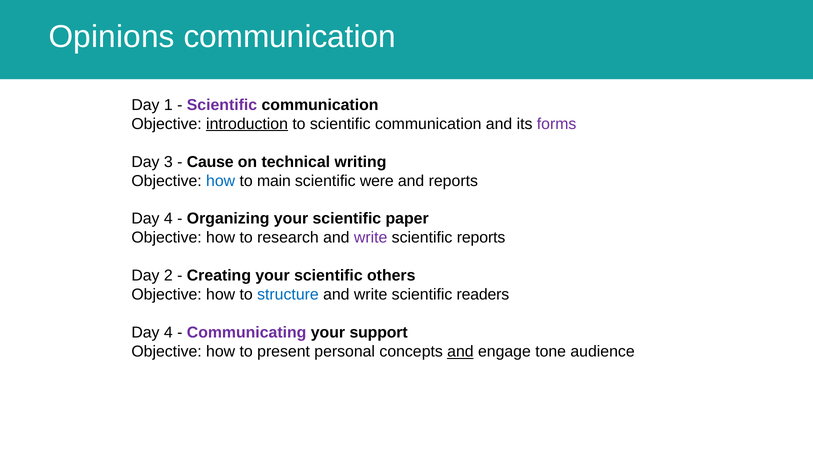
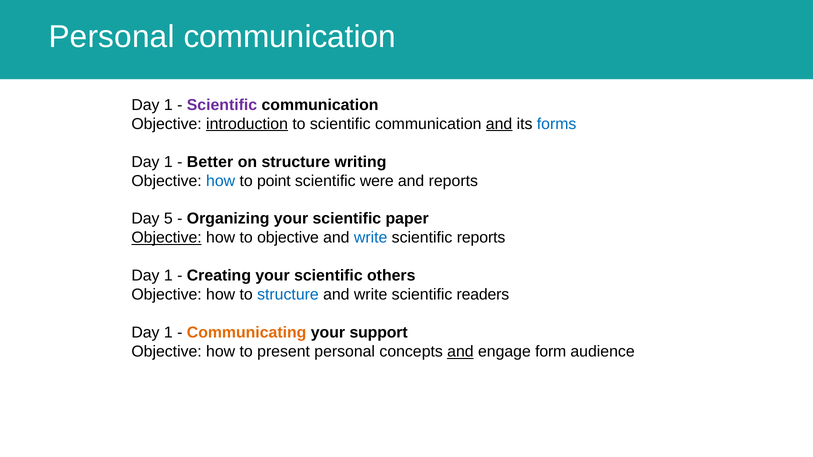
Opinions: Opinions -> Personal (112, 37)
and underline: none -> present (499, 124)
forms colour: purple -> blue (557, 124)
3: 3 -> 1 (168, 162)
Cause: Cause -> Better (210, 162)
on technical: technical -> structure (296, 162)
main: main -> point (274, 181)
4: 4 -> 5 (168, 219)
Objective underline: none -> present (167, 238)
to research: research -> objective (288, 238)
write colour: purple -> blue (371, 238)
2: 2 -> 1 (168, 276)
4: 4 -> 1 (168, 333)
Communicating colour: purple -> orange (247, 333)
tone: tone -> form (551, 352)
